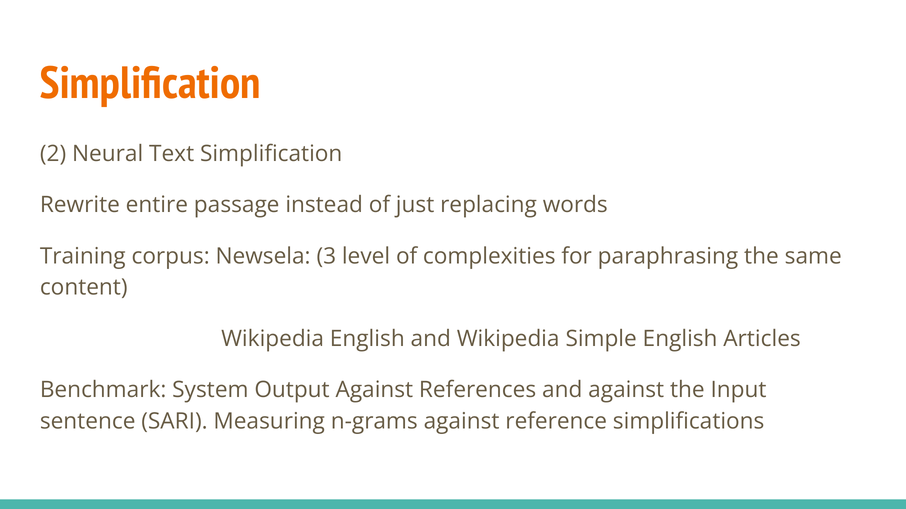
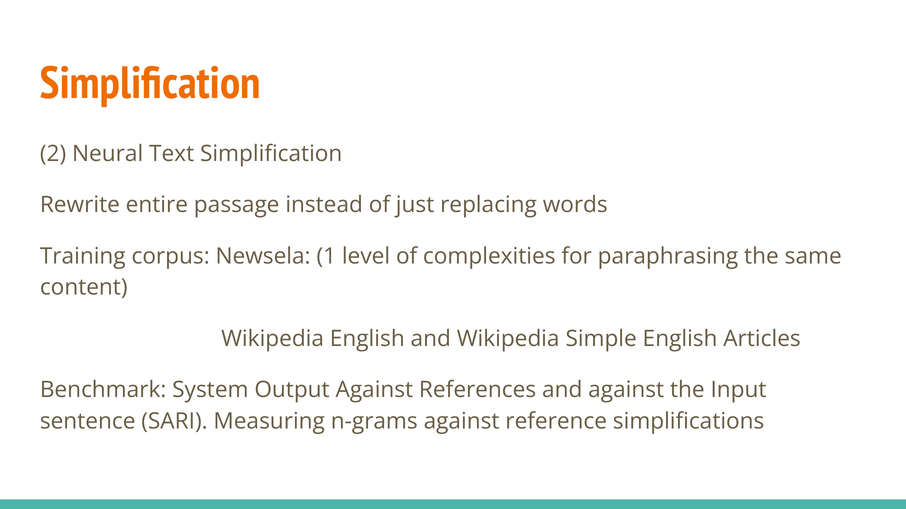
3: 3 -> 1 (326, 257)
